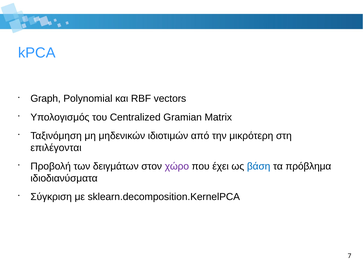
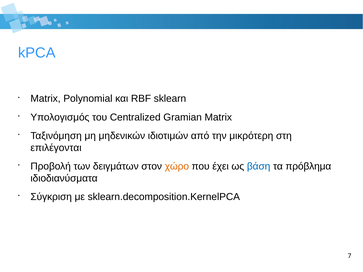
Graph: Graph -> Matrix (46, 99)
vectors: vectors -> sklearn (170, 99)
χώρο colour: purple -> orange (177, 166)
